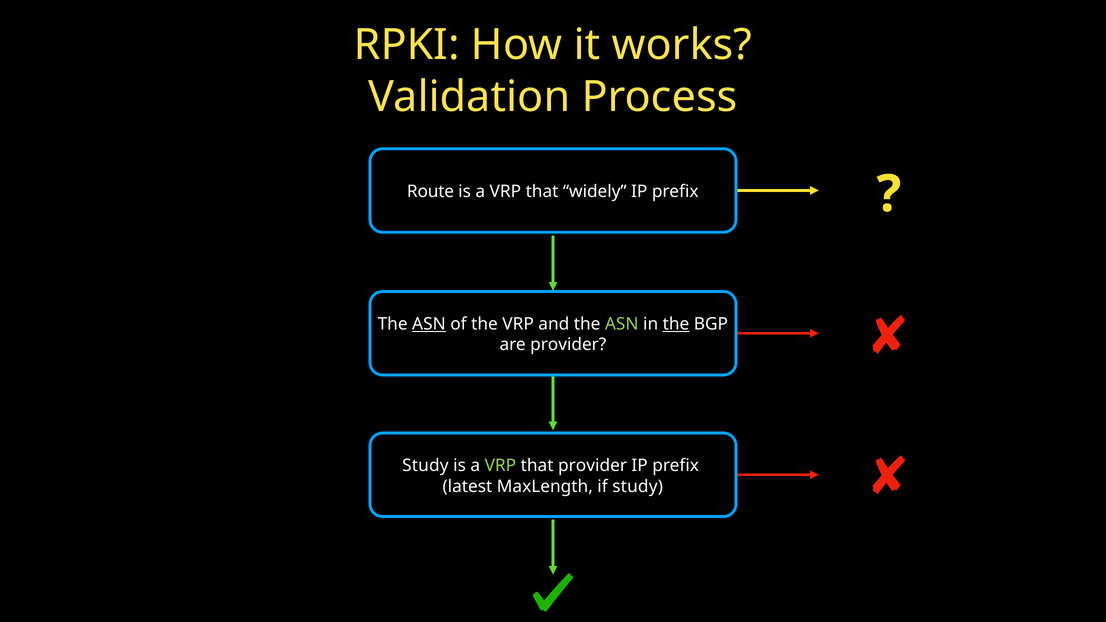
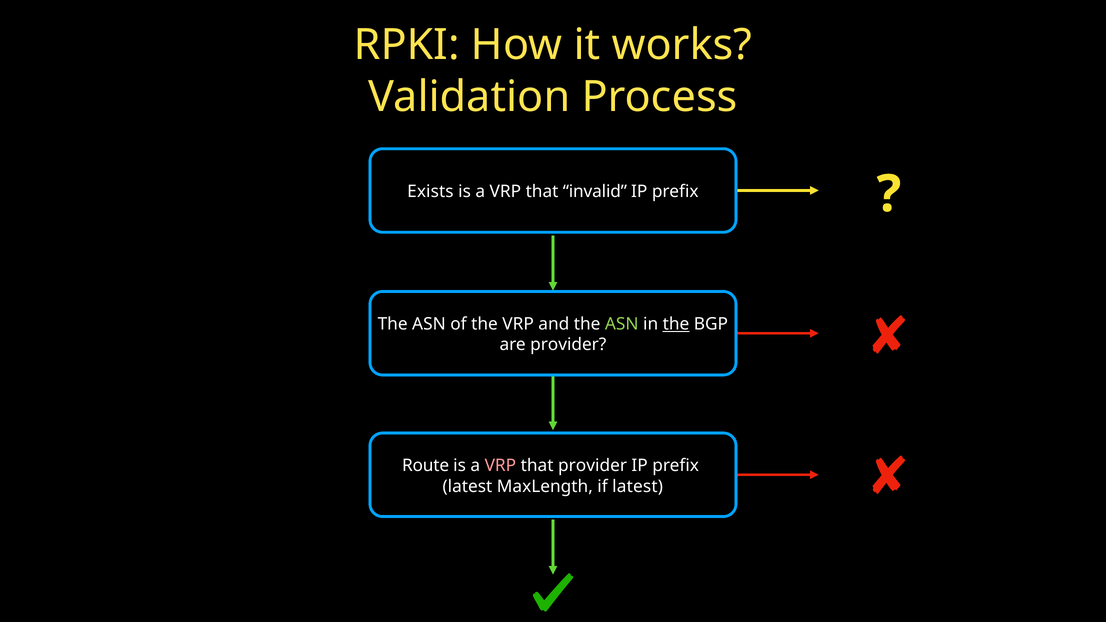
Route: Route -> Exists (430, 192)
widely: widely -> invalid (595, 192)
ASN underline: present -> none (429, 324)
Study: Study -> Route (426, 466)
VRP colour: light green -> pink (500, 466)
if study: study -> latest (638, 486)
